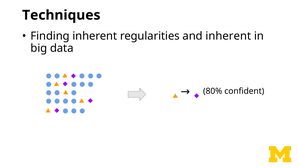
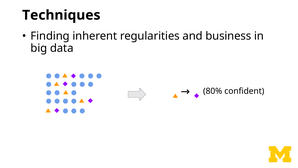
and inherent: inherent -> business (228, 36)
